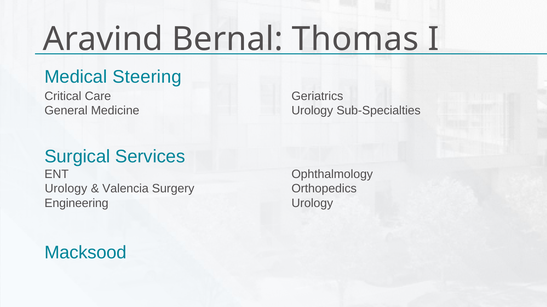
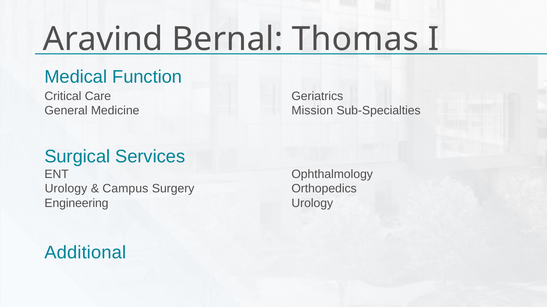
Steering: Steering -> Function (147, 77)
Urology: Urology -> Mission (312, 111)
Valencia: Valencia -> Campus (125, 189)
Macksood: Macksood -> Additional (85, 253)
